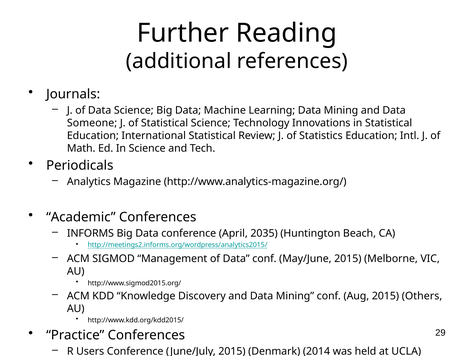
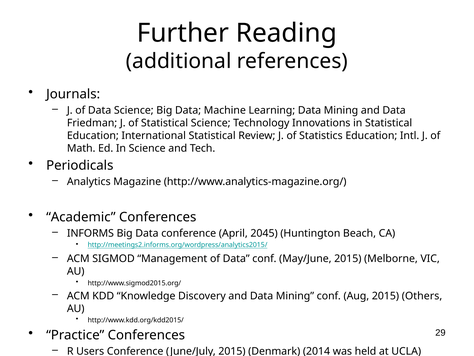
Someone: Someone -> Friedman (92, 123)
2035: 2035 -> 2045 (264, 233)
